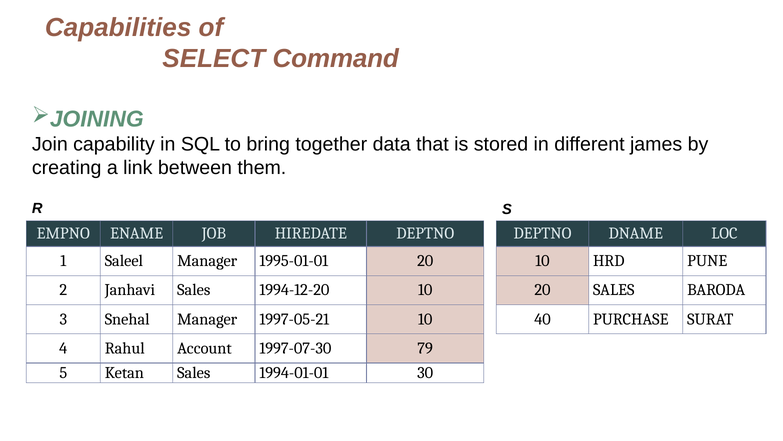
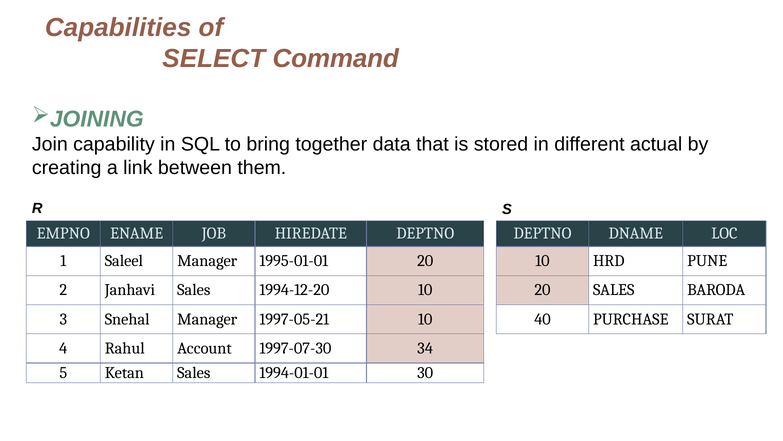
james: james -> actual (656, 144)
79: 79 -> 34 (425, 348)
